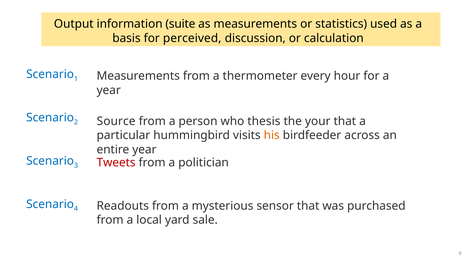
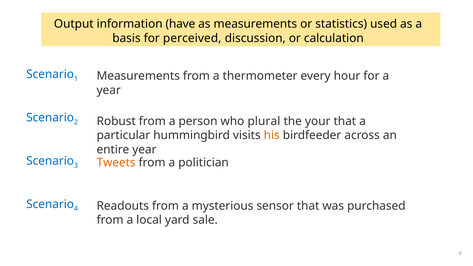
suite: suite -> have (180, 24)
Source: Source -> Robust (116, 121)
thesis: thesis -> plural (264, 121)
Tweets colour: red -> orange (116, 163)
